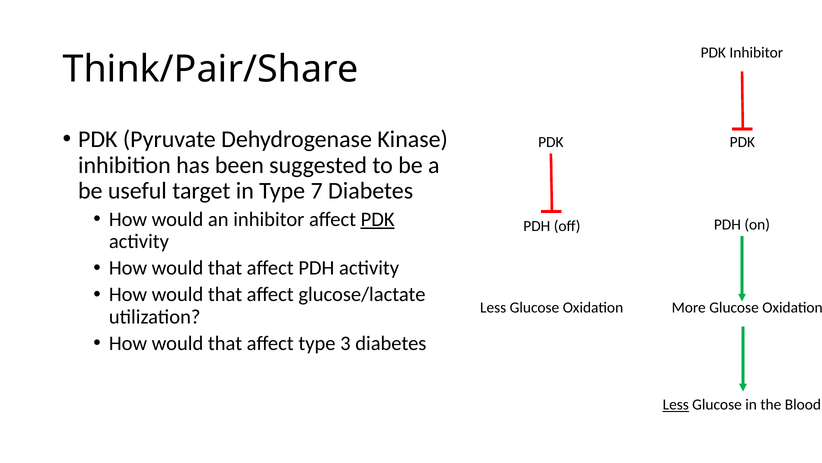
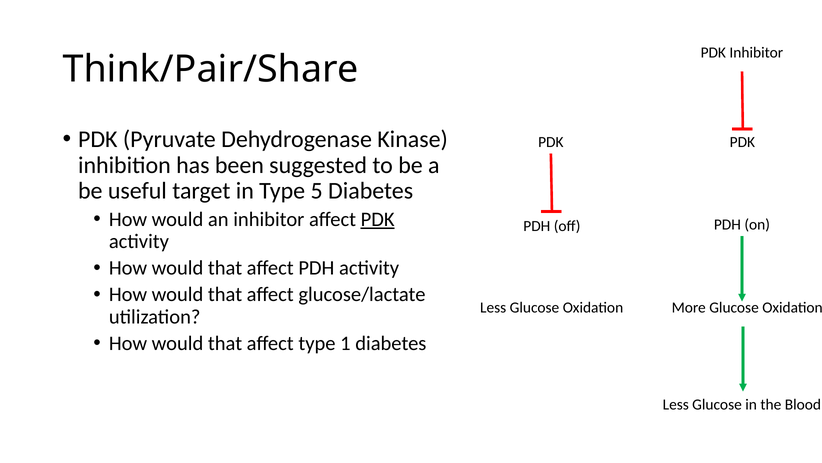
7: 7 -> 5 (317, 191)
3: 3 -> 1 (345, 343)
Less underline: present -> none (676, 404)
